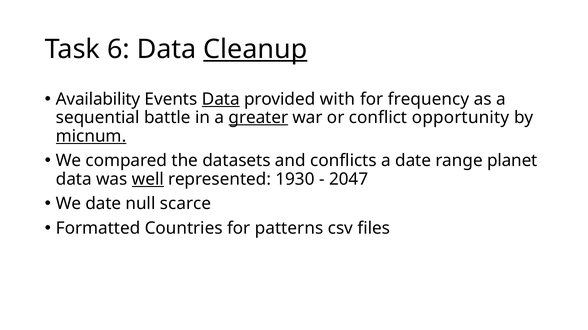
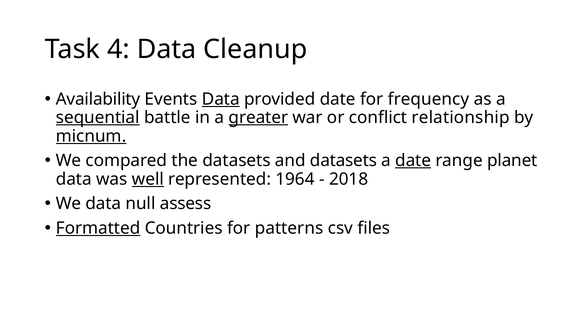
6: 6 -> 4 (118, 49)
Cleanup underline: present -> none (255, 49)
provided with: with -> date (338, 99)
sequential underline: none -> present (98, 118)
opportunity: opportunity -> relationship (461, 118)
and conflicts: conflicts -> datasets (344, 161)
date underline: none -> present (413, 161)
1930: 1930 -> 1964 (295, 179)
2047: 2047 -> 2018 (349, 179)
We date: date -> data (103, 204)
scarce: scarce -> assess (186, 204)
Formatted underline: none -> present (98, 229)
